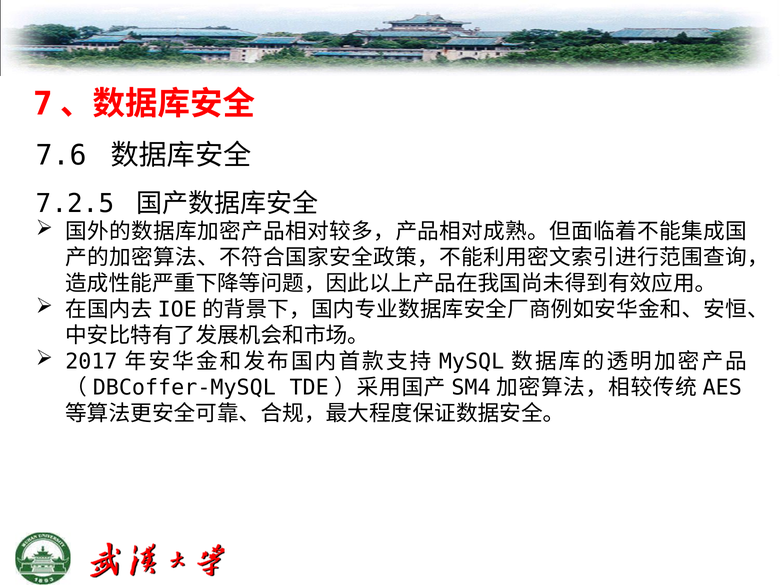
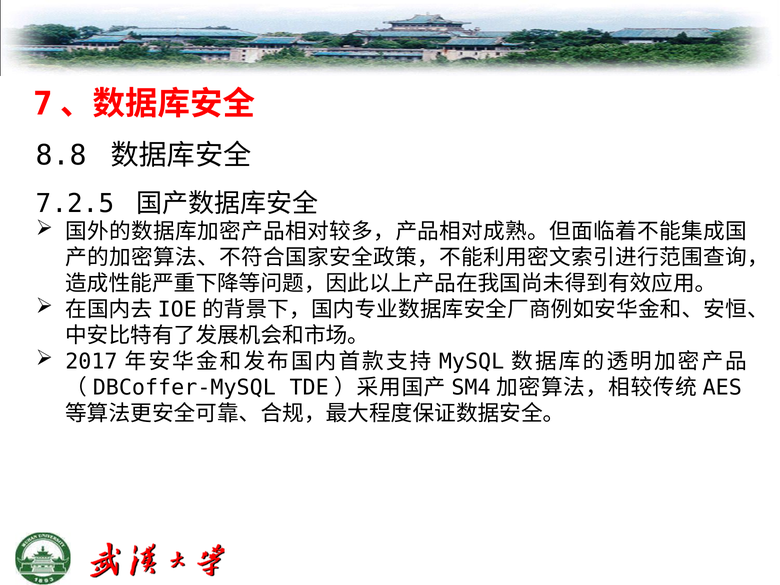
7.6: 7.6 -> 8.8 (61, 155)
